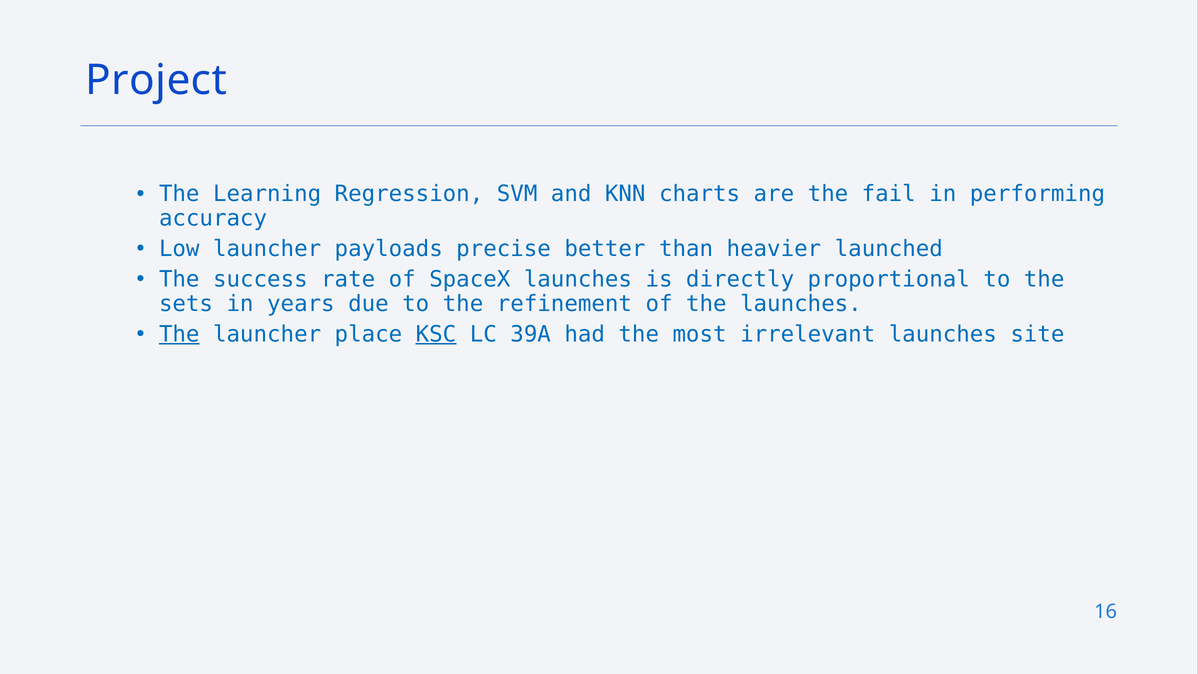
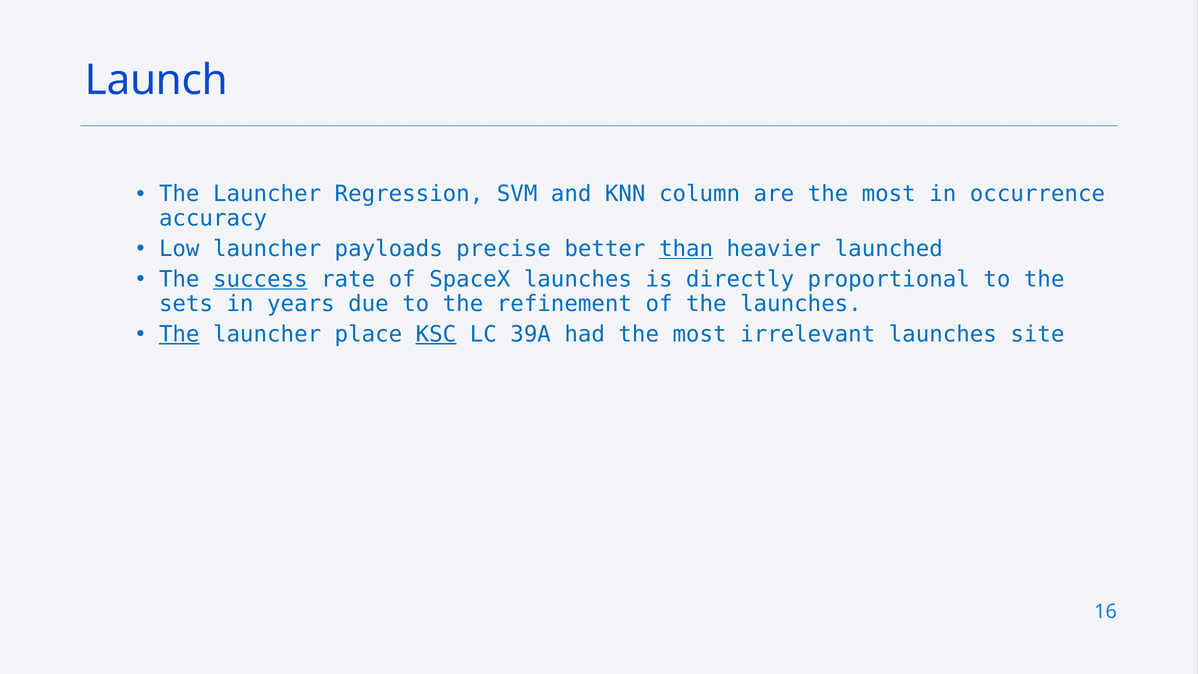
Project: Project -> Launch (156, 80)
Learning: Learning -> Launcher (267, 194)
charts: charts -> column (700, 194)
are the fail: fail -> most (889, 194)
performing: performing -> occurrence (1037, 194)
than underline: none -> present (686, 249)
success underline: none -> present (260, 279)
